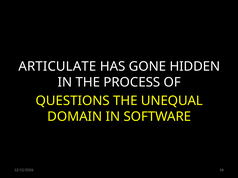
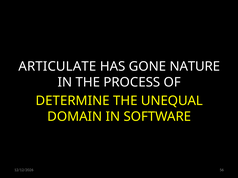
HIDDEN: HIDDEN -> NATURE (195, 67)
QUESTIONS: QUESTIONS -> DETERMINE (73, 101)
